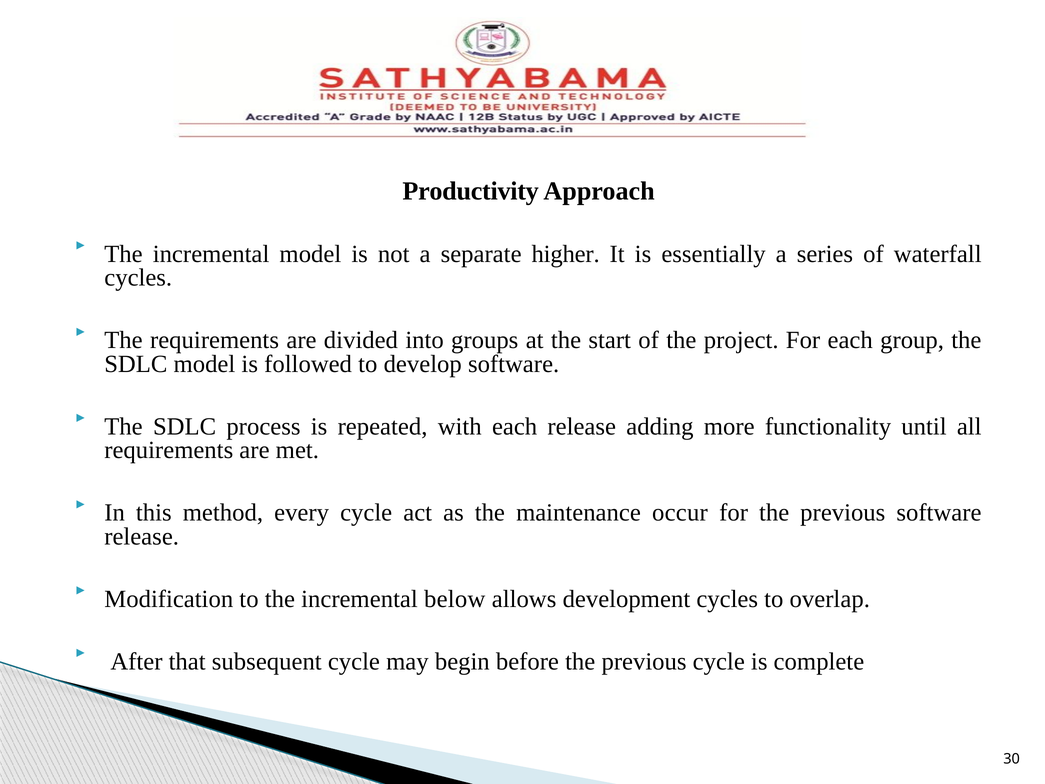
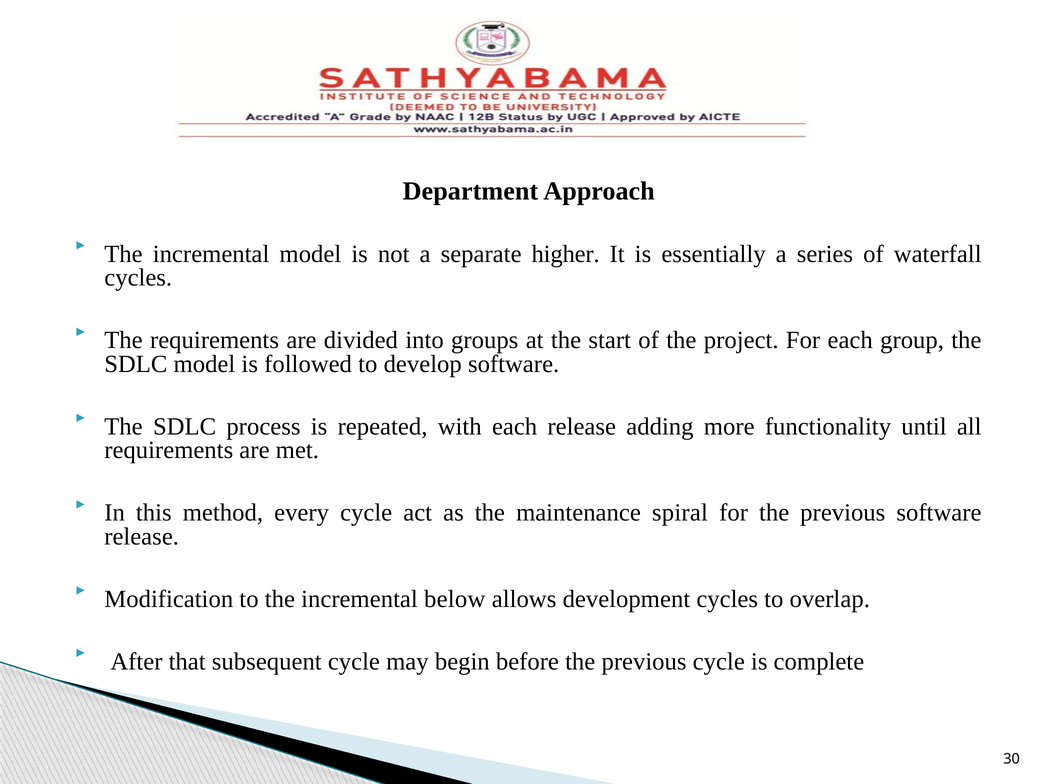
Productivity: Productivity -> Department (470, 191)
occur: occur -> spiral (680, 513)
